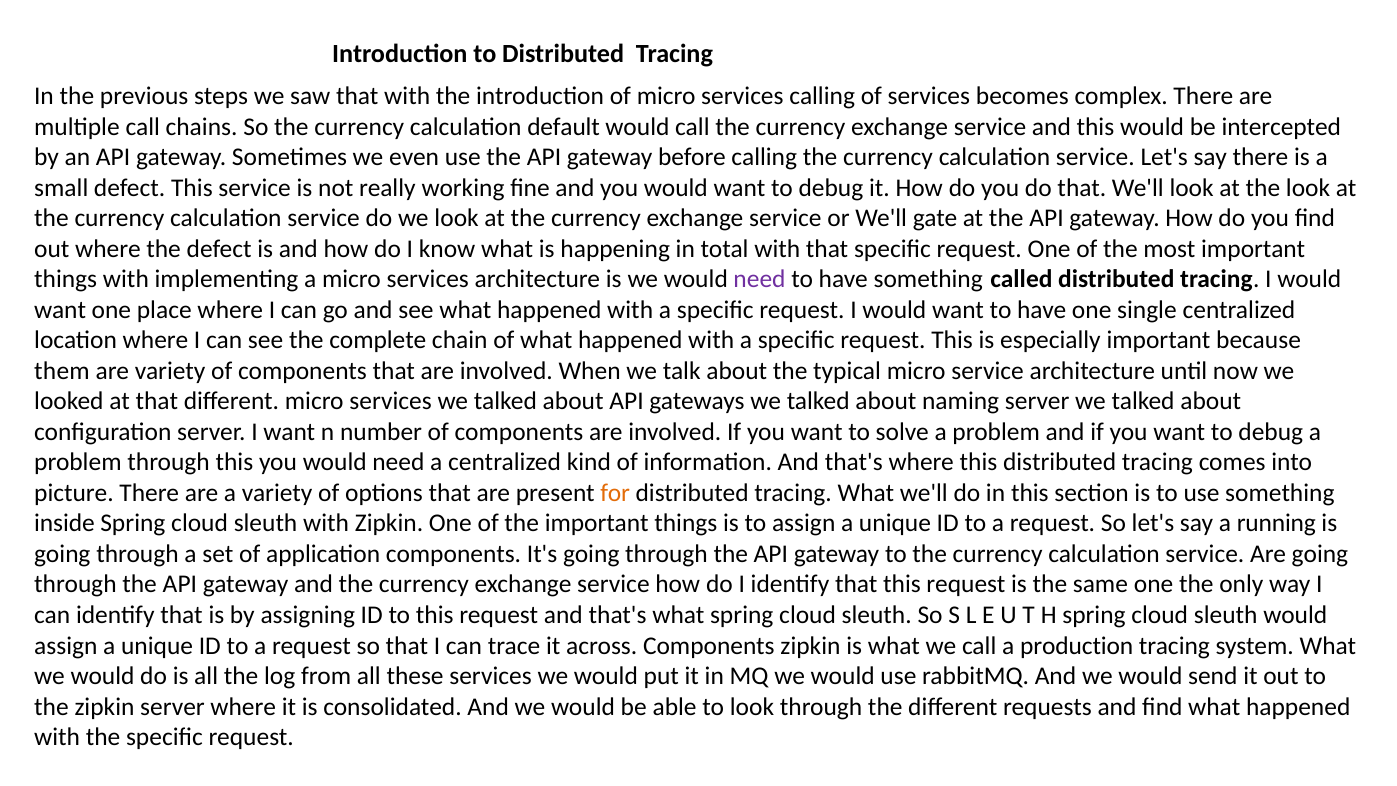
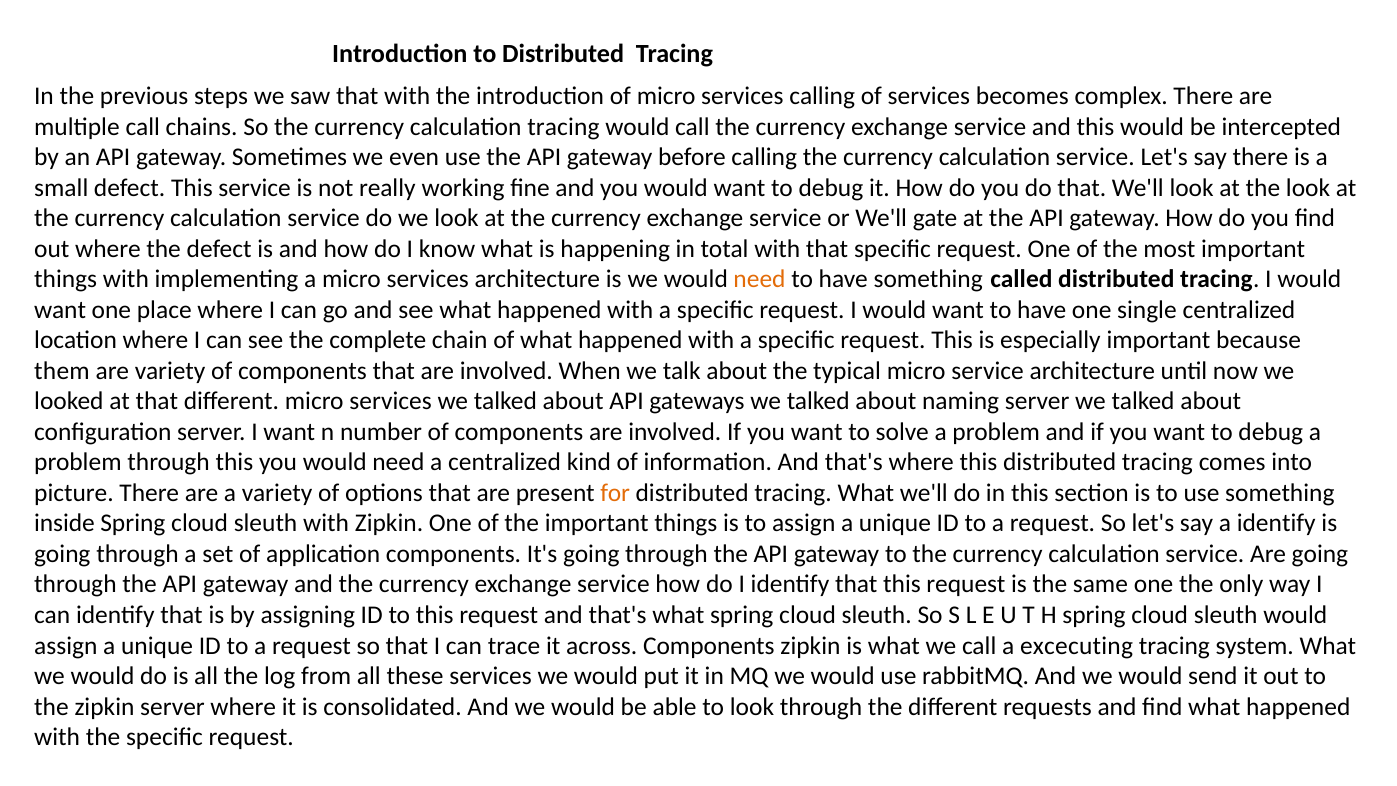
calculation default: default -> tracing (563, 127)
need colour: purple -> orange (760, 279)
a running: running -> identify (1276, 523)
production: production -> excecuting (1077, 645)
